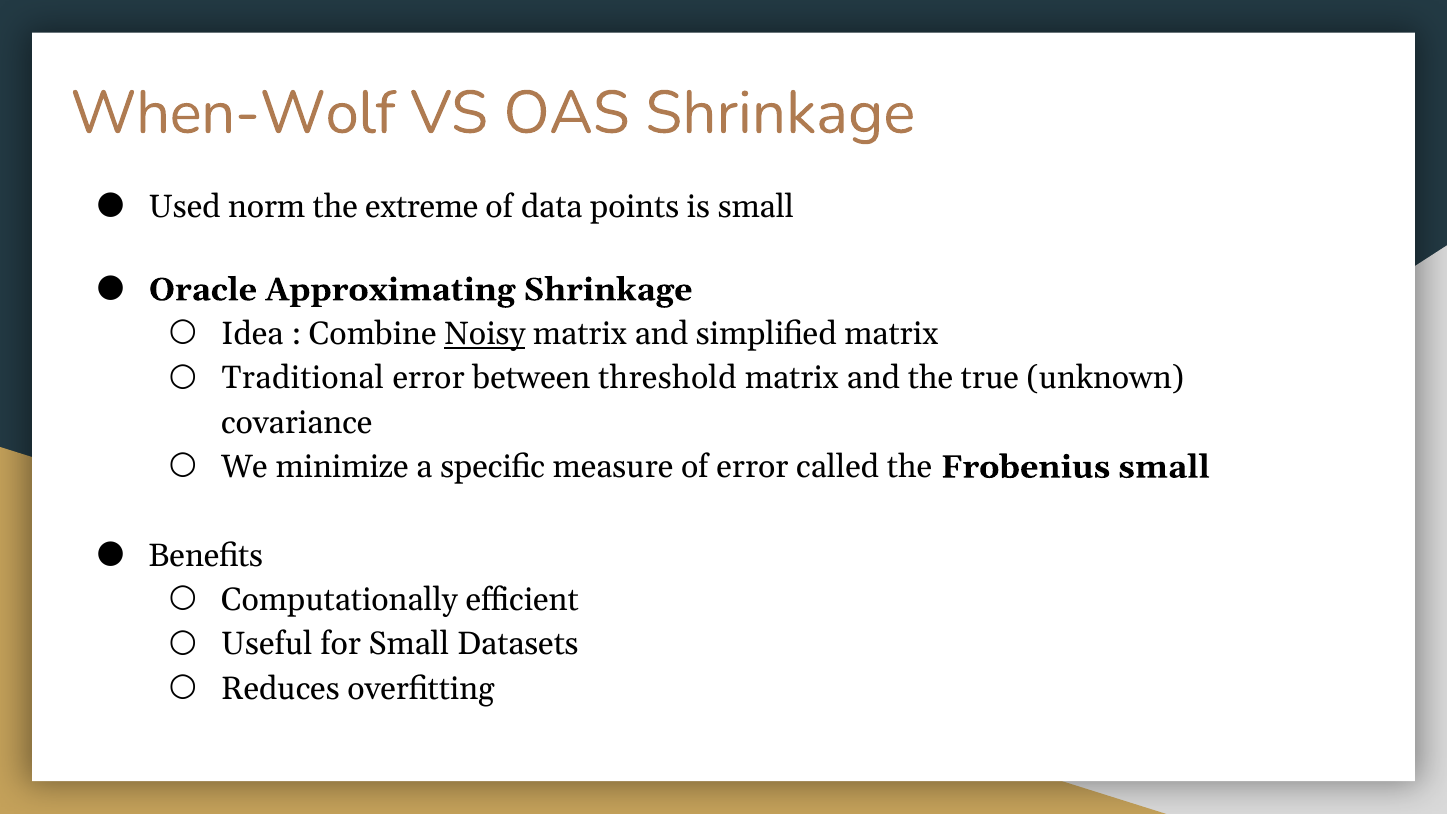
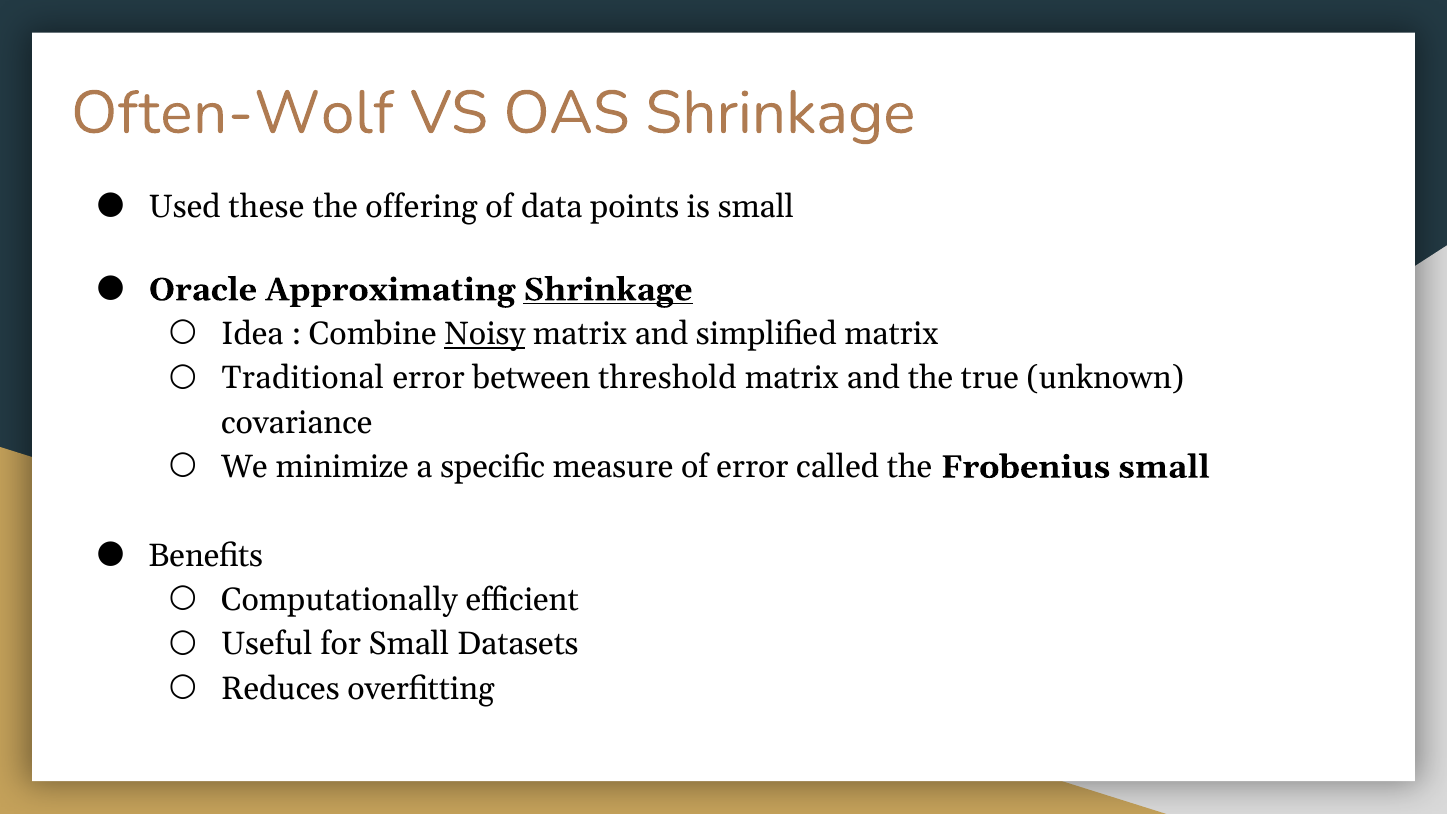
When-Wolf: When-Wolf -> Often-Wolf (232, 113)
norm: norm -> these (266, 207)
extreme: extreme -> offering (422, 207)
Shrinkage underline: none -> present (608, 290)
